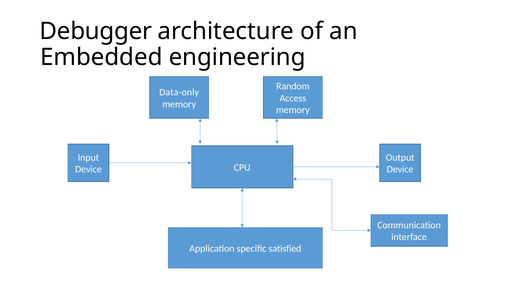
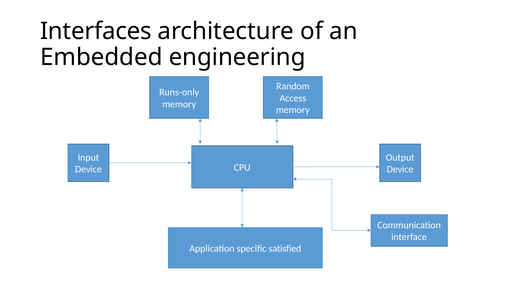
Debugger: Debugger -> Interfaces (96, 31)
Data-only: Data-only -> Runs-only (179, 92)
